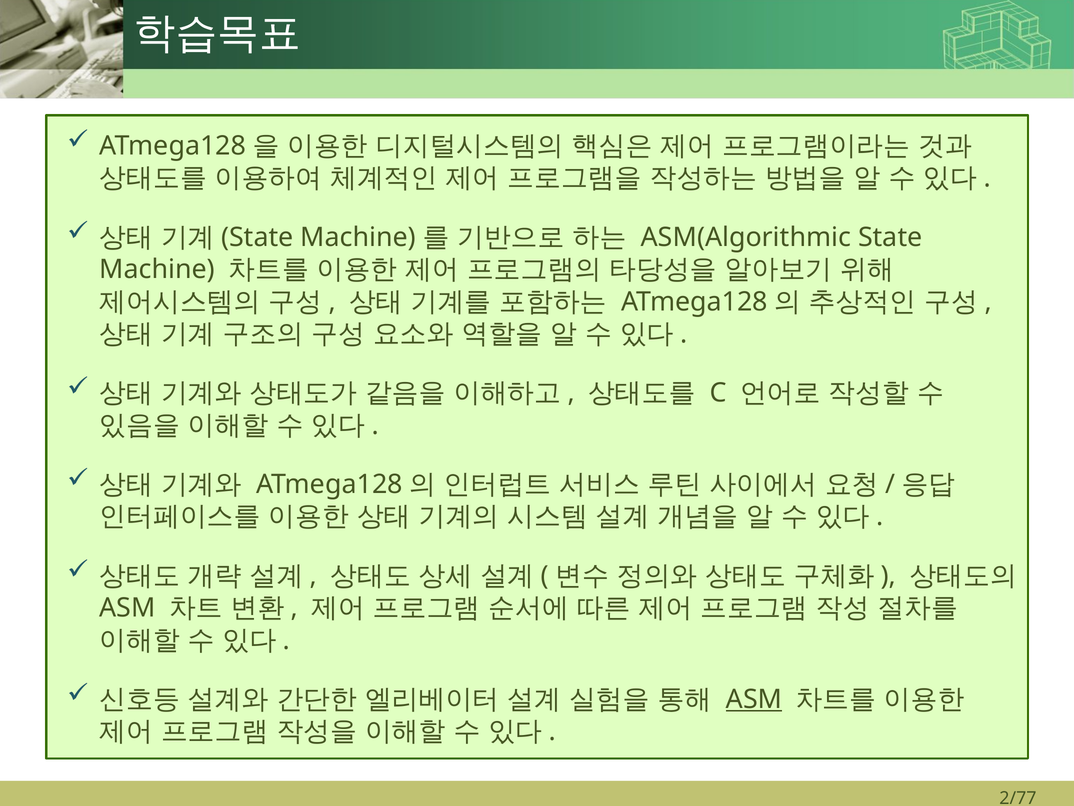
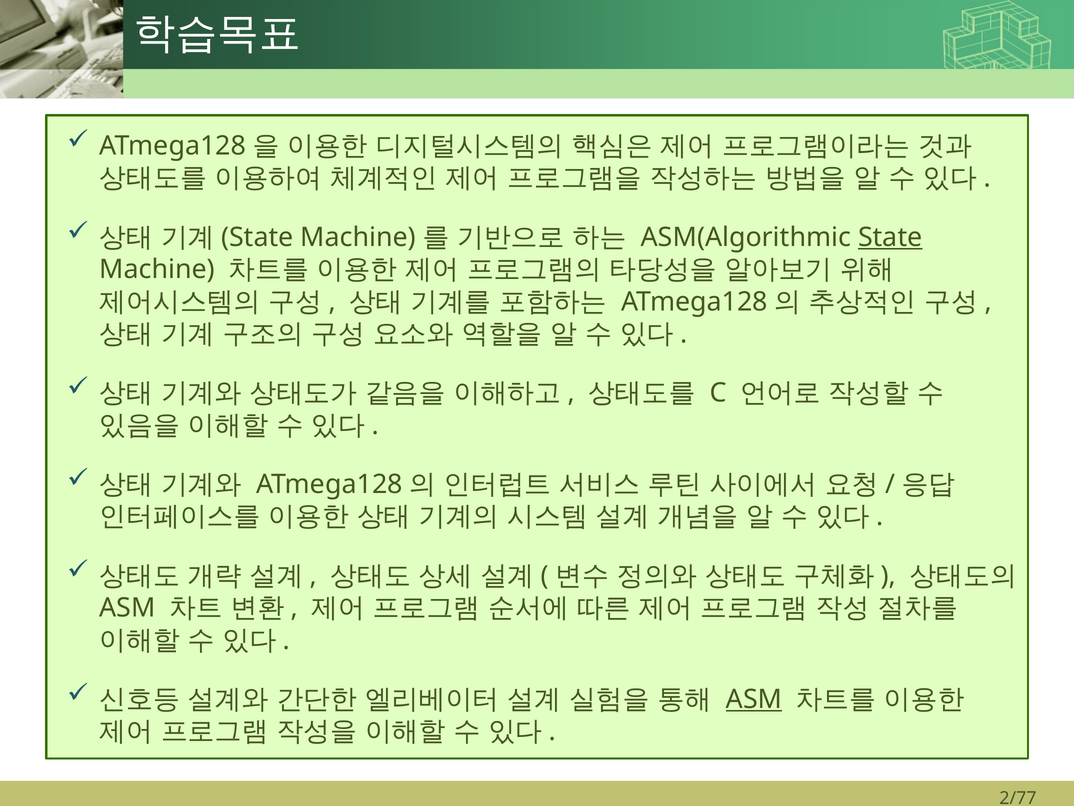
State underline: none -> present (890, 237)
